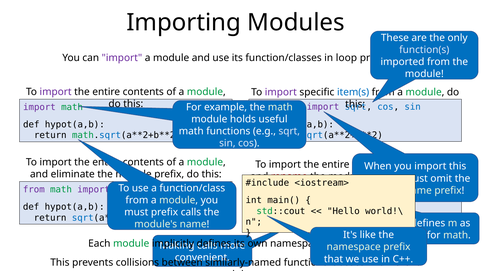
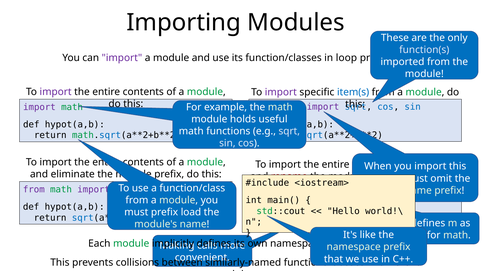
prefix calls: calls -> load (191, 212)
